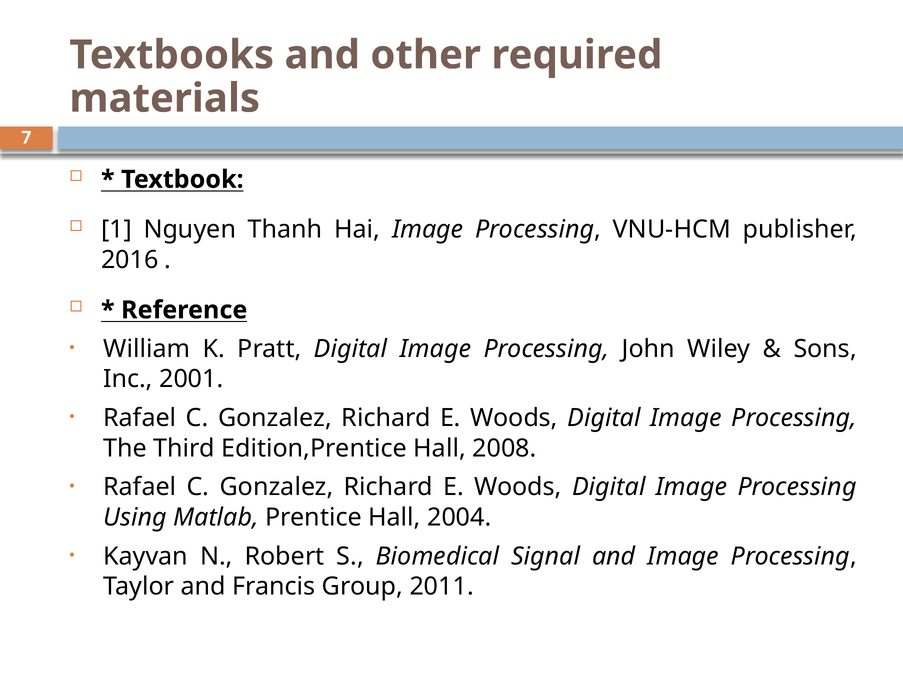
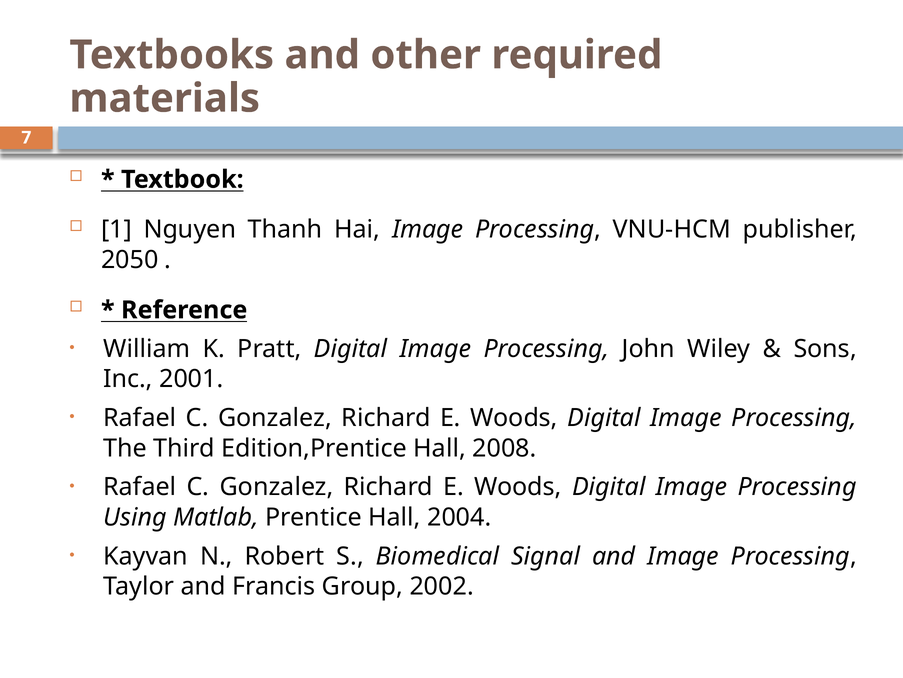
2016: 2016 -> 2050 (130, 260)
2011: 2011 -> 2002 (442, 586)
